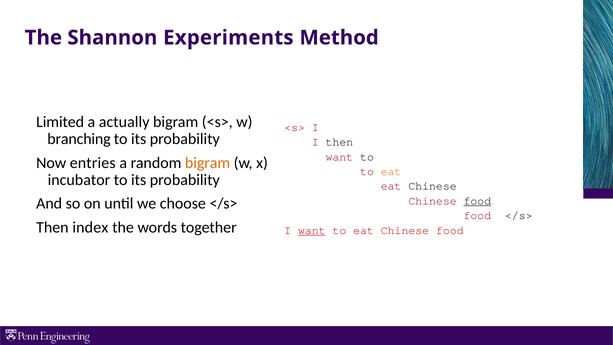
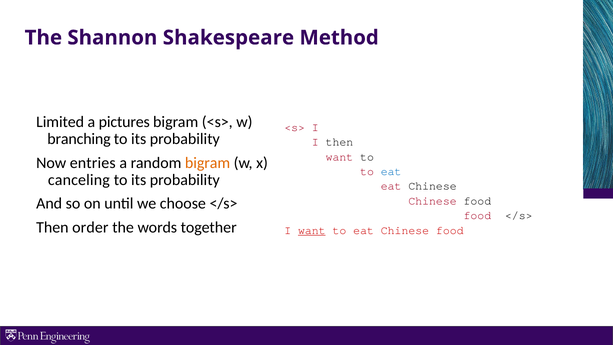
Experiments: Experiments -> Shakespeare (228, 38)
actually: actually -> pictures (124, 122)
eat colour: orange -> blue (391, 171)
incubator: incubator -> canceling (79, 180)
food underline: present -> none (477, 201)
index: index -> order (90, 227)
